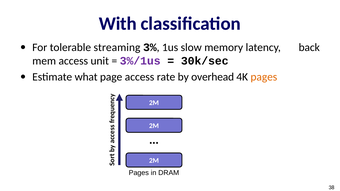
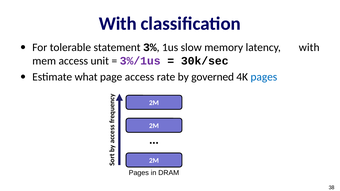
streaming: streaming -> statement (117, 47)
latency back: back -> with (309, 47)
overhead: overhead -> governed (213, 77)
pages colour: orange -> blue (264, 77)
